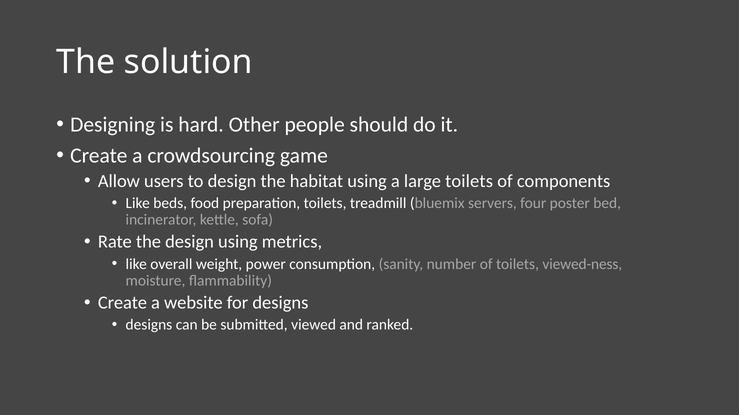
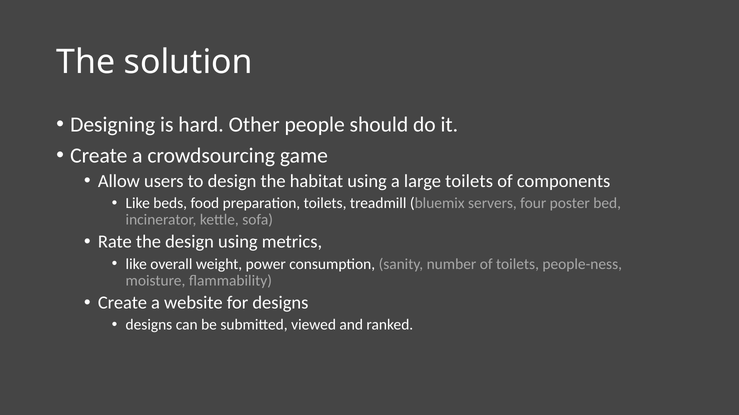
viewed-ness: viewed-ness -> people-ness (582, 264)
